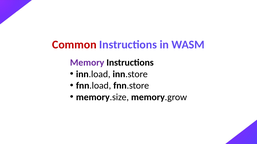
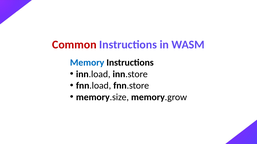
Memory colour: purple -> blue (87, 63)
